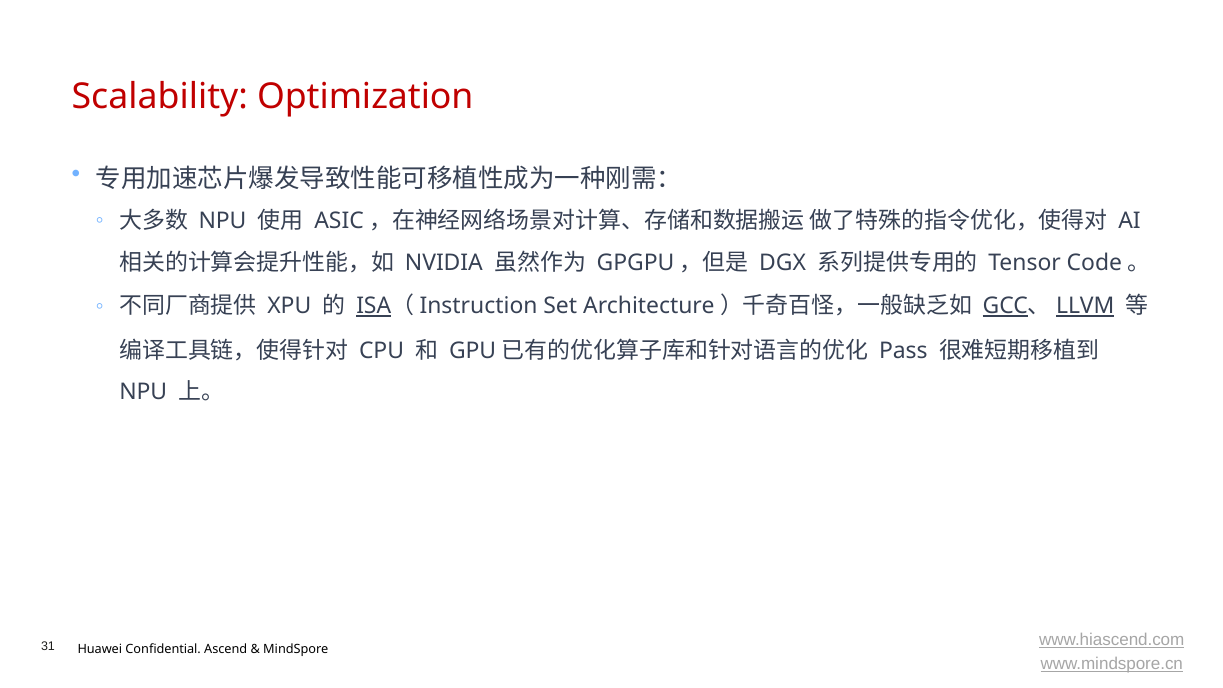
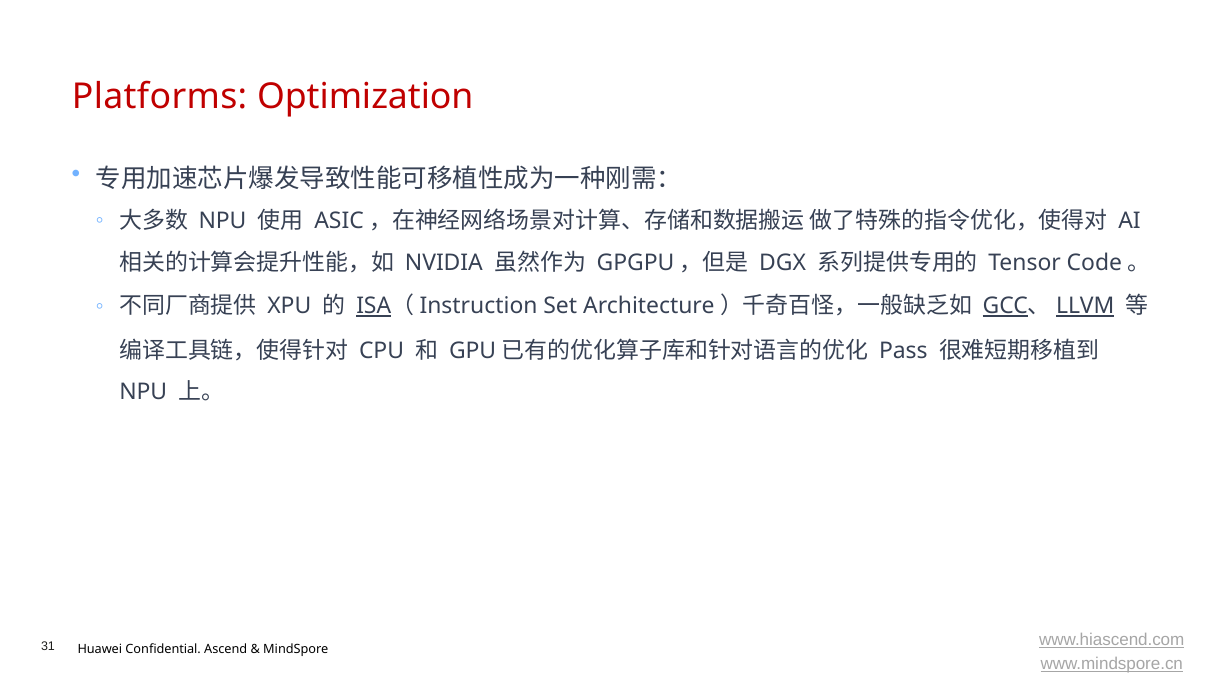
Scalability: Scalability -> Platforms (160, 97)
